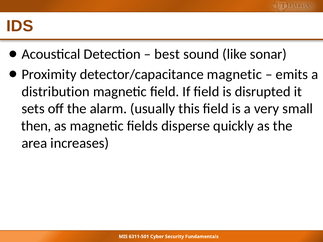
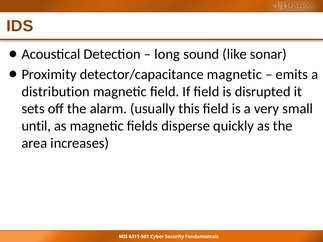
best: best -> long (167, 54)
then: then -> until (36, 126)
